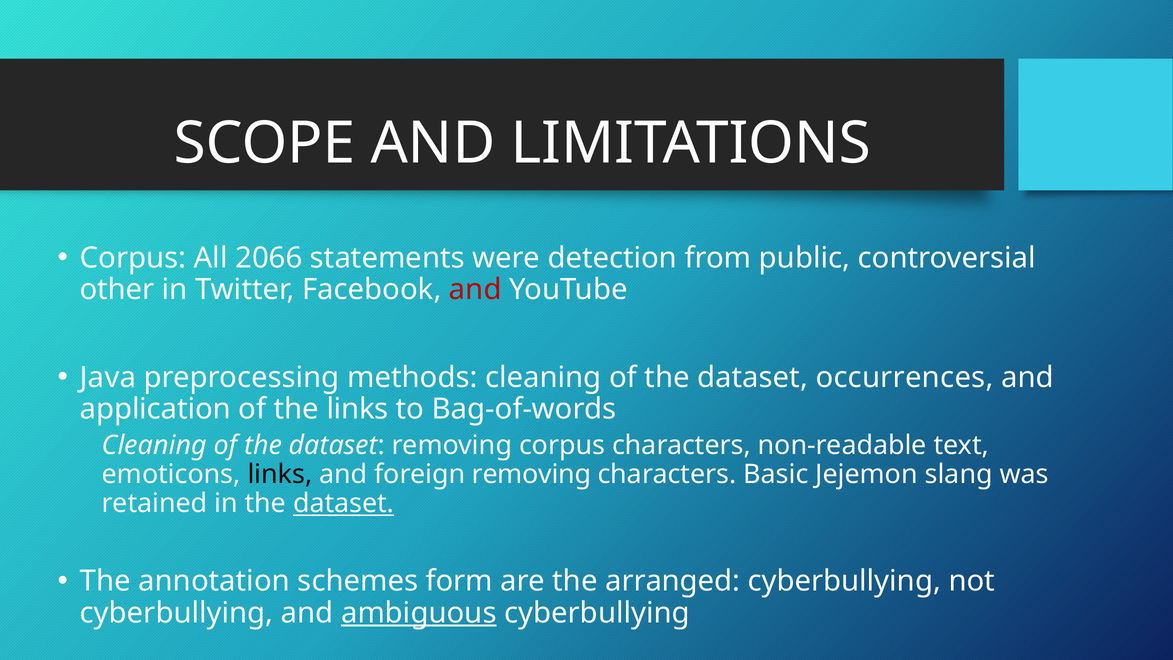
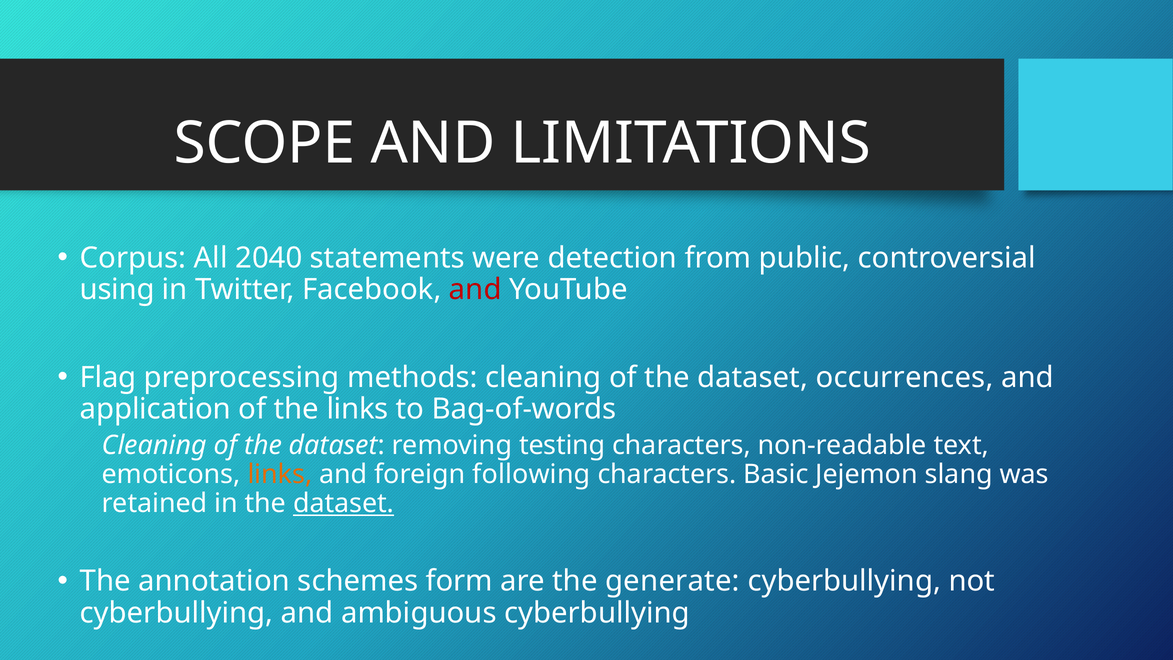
2066: 2066 -> 2040 (269, 258)
other: other -> using (117, 289)
Java: Java -> Flag (108, 377)
removing corpus: corpus -> testing (562, 445)
links colour: black -> orange (280, 474)
foreign removing: removing -> following (531, 474)
arranged: arranged -> generate (672, 581)
ambiguous underline: present -> none (419, 613)
